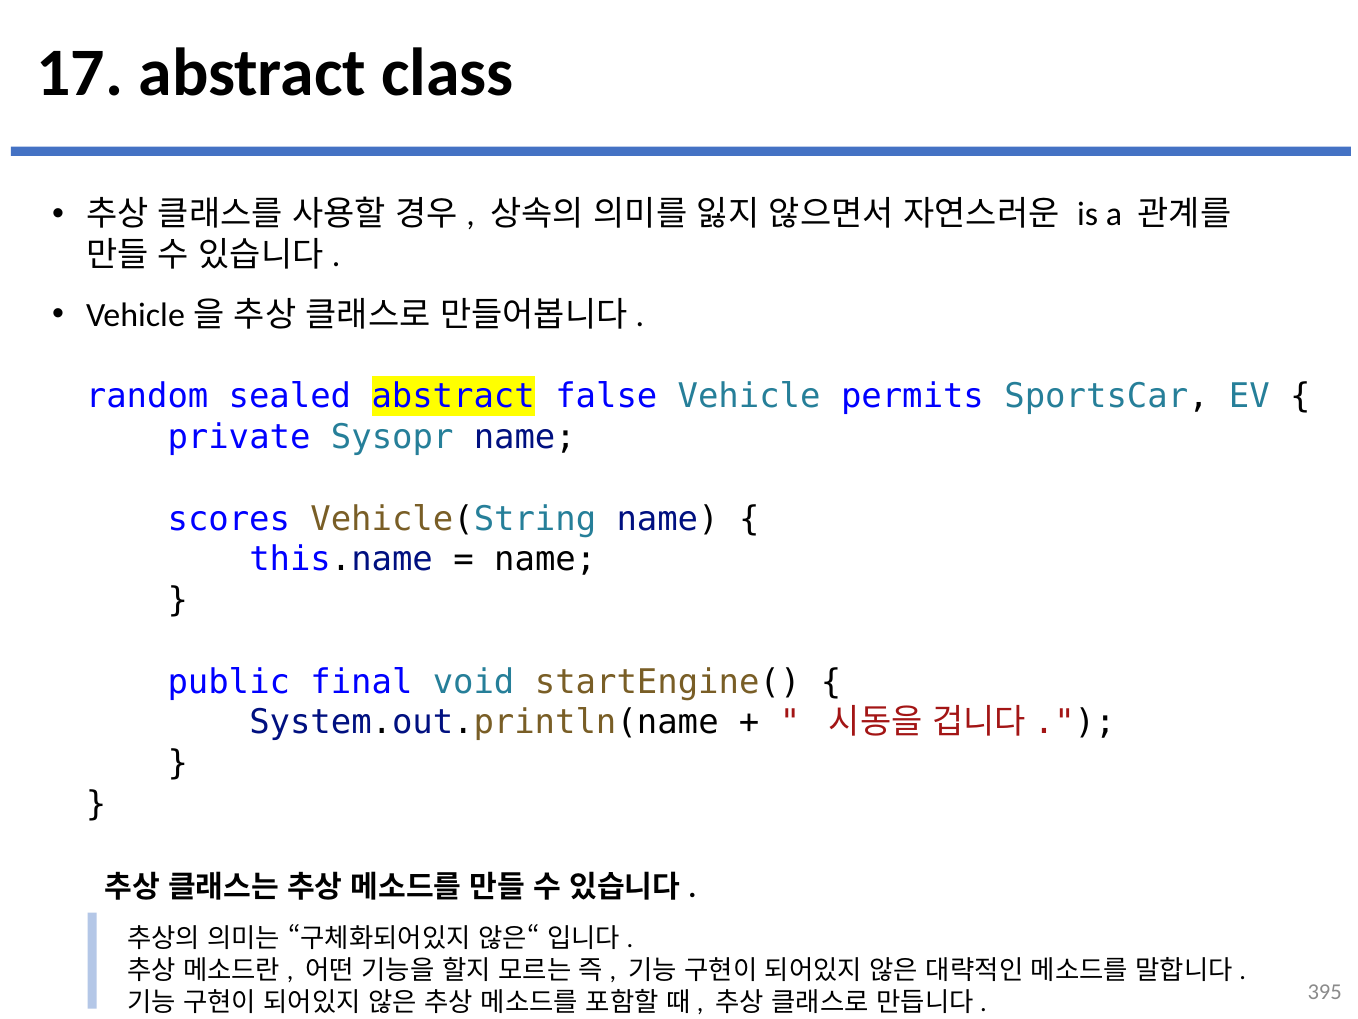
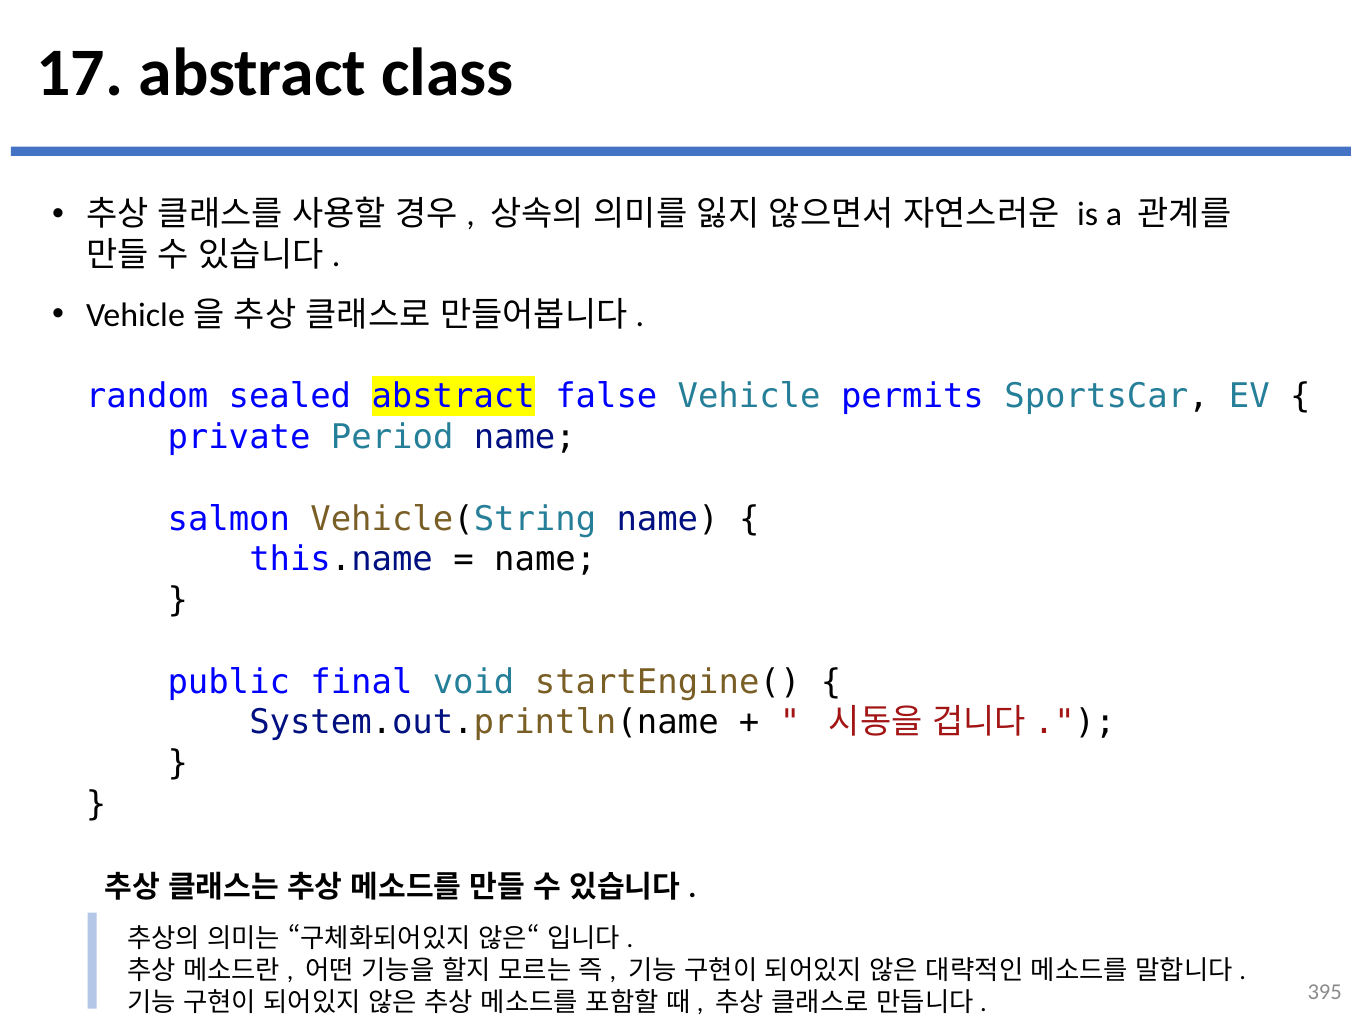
Sysopr: Sysopr -> Period (392, 437)
scores: scores -> salmon (229, 519)
